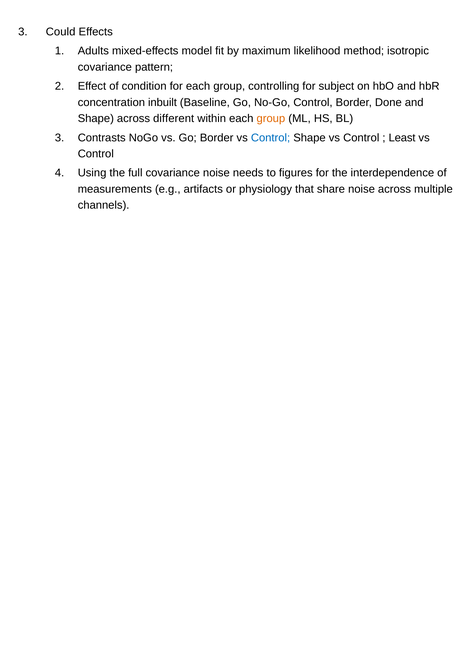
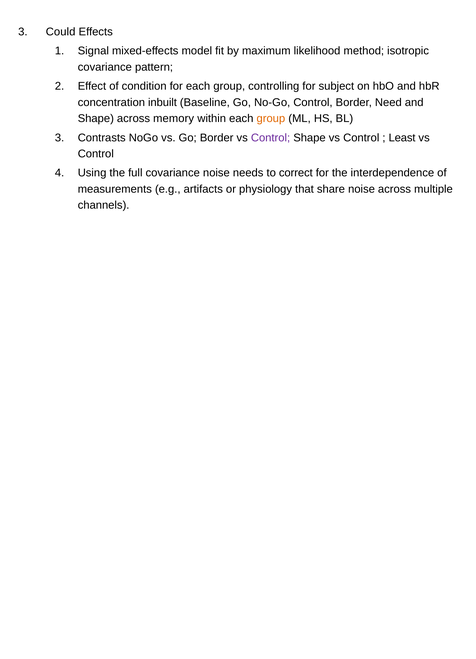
Adults: Adults -> Signal (93, 51)
Done: Done -> Need (388, 102)
different: different -> memory (174, 118)
Control colour: blue -> purple (271, 138)
figures: figures -> correct (296, 173)
